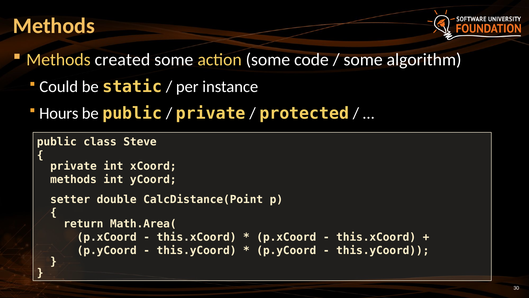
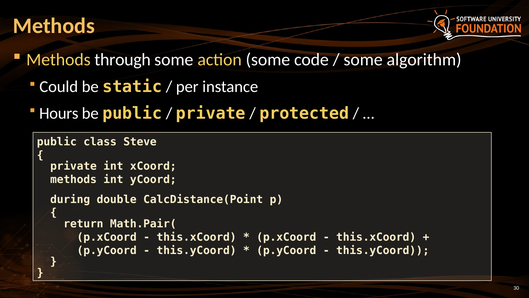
created: created -> through (123, 60)
setter: setter -> during (70, 199)
Math.Area(: Math.Area( -> Math.Pair( (143, 224)
